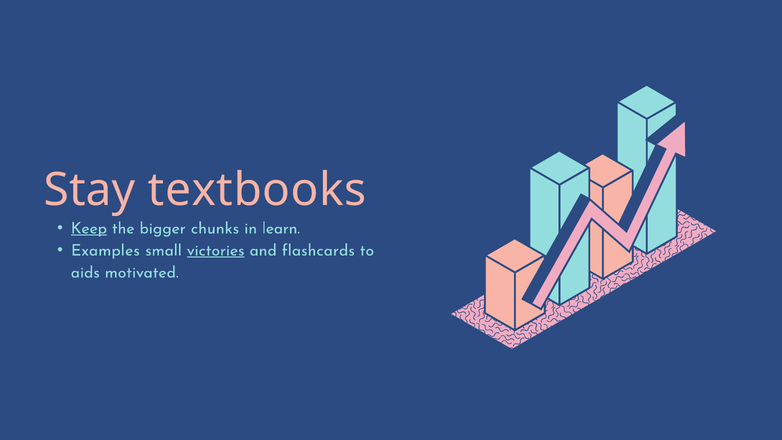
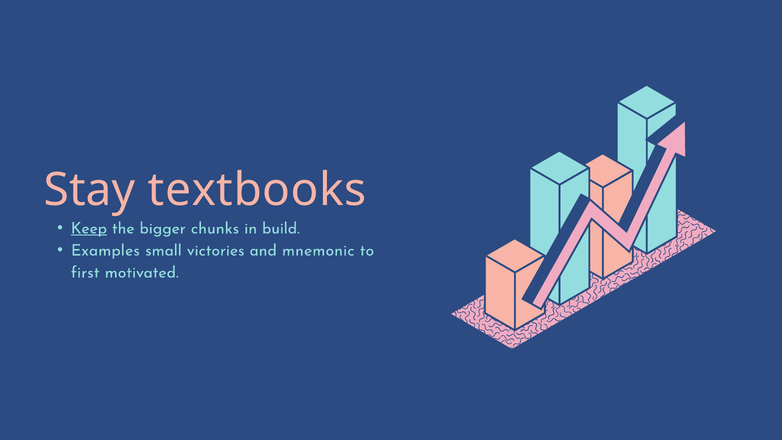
learn: learn -> build (281, 228)
victories underline: present -> none (216, 250)
flashcards: flashcards -> mnemonic (318, 250)
aids: aids -> first (85, 272)
